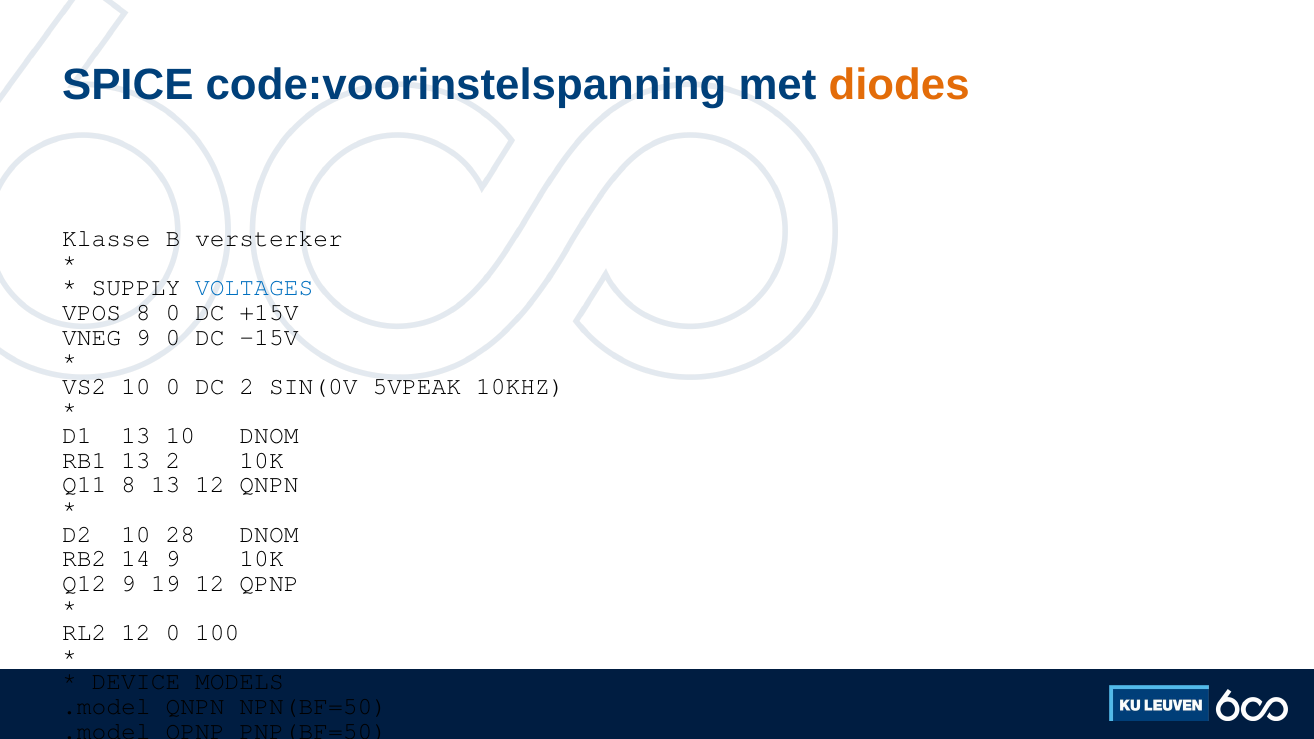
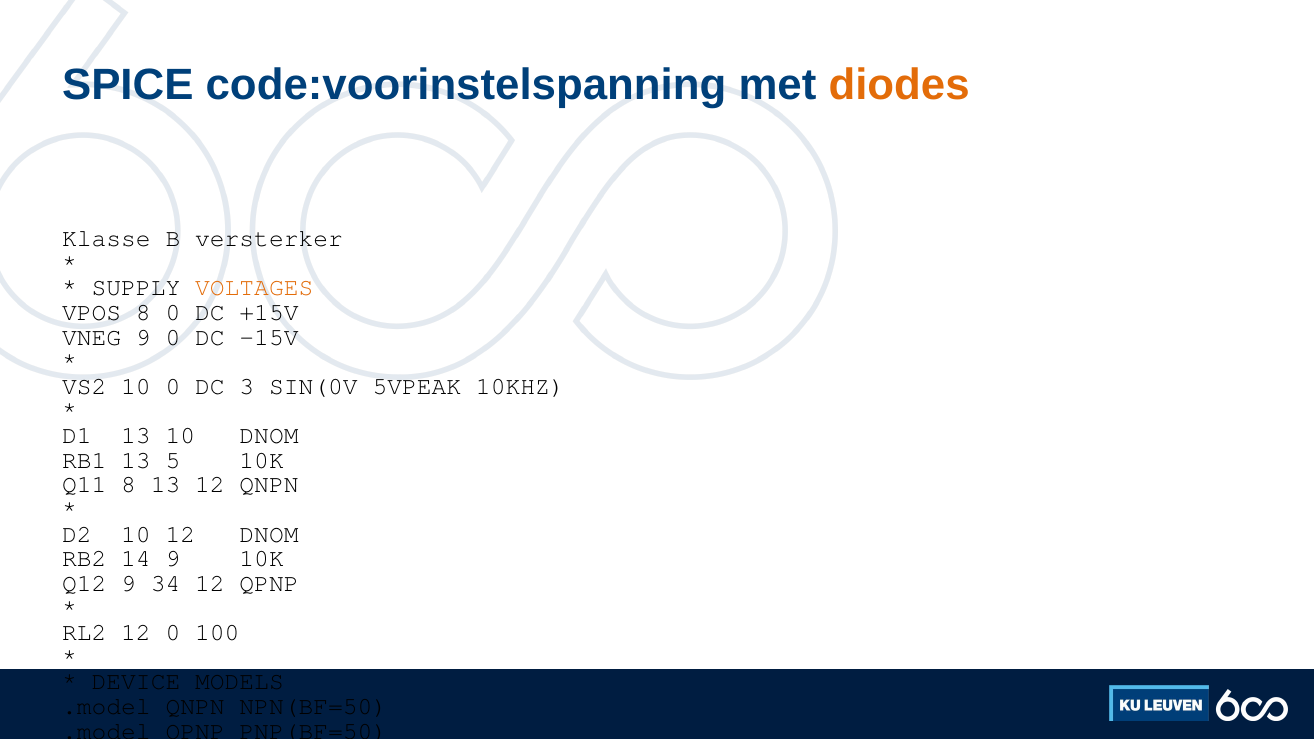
VOLTAGES colour: blue -> orange (254, 288)
DC 2: 2 -> 3 (247, 386)
13 2: 2 -> 5 (173, 460)
10 28: 28 -> 12 (180, 534)
19: 19 -> 34 (166, 583)
